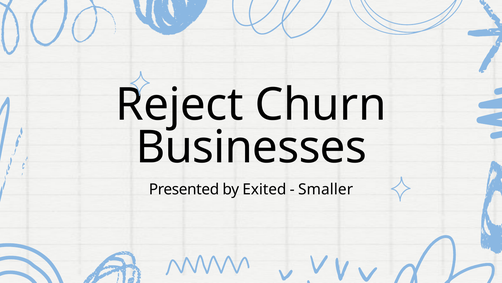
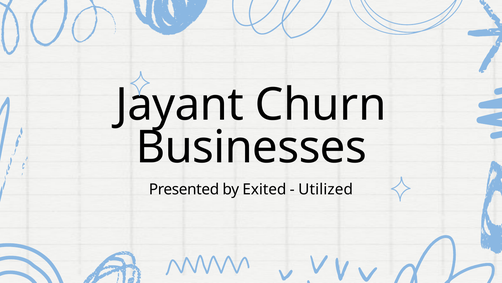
Reject: Reject -> Jayant (180, 105)
Smaller: Smaller -> Utilized (326, 189)
